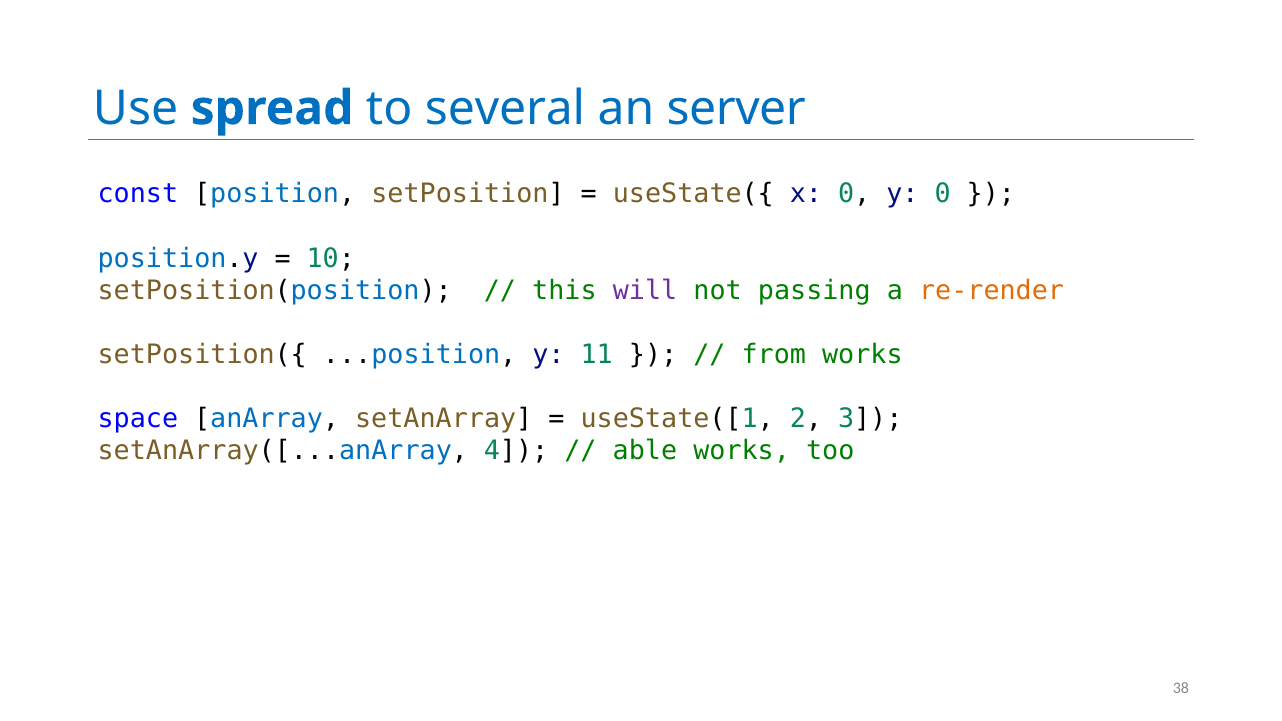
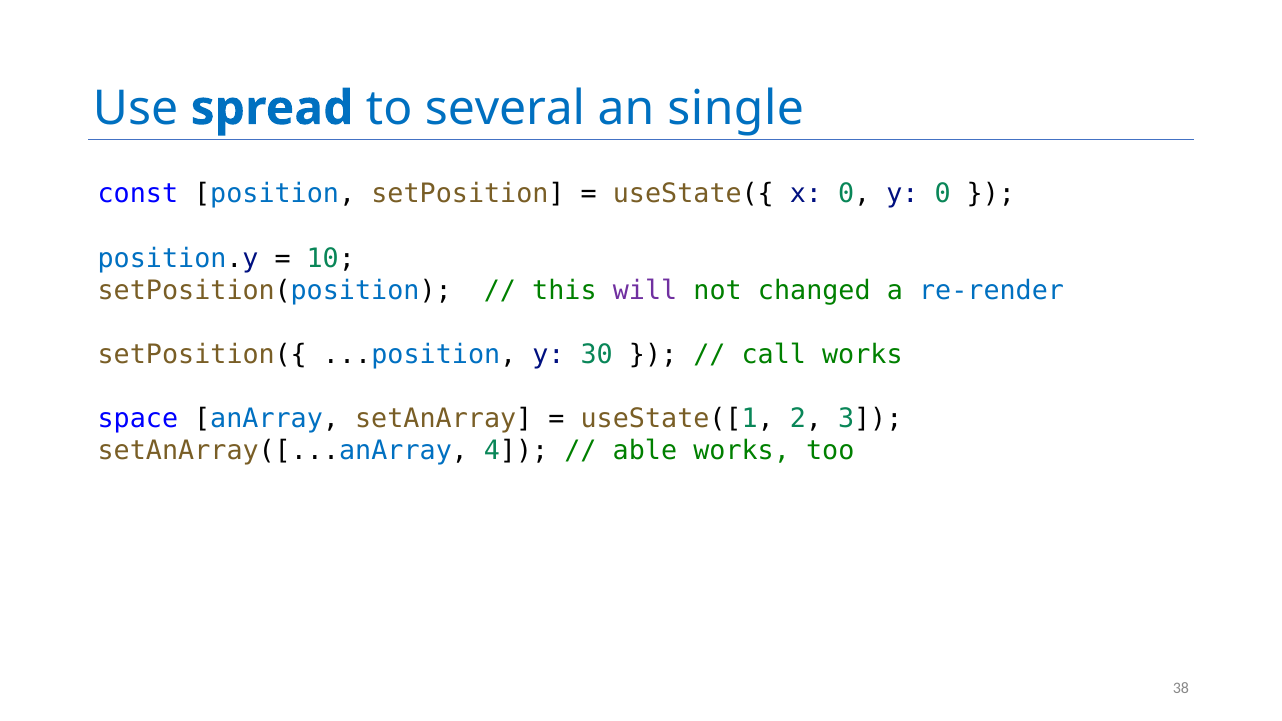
server: server -> single (736, 108)
passing: passing -> changed (814, 290)
re-render colour: orange -> blue (992, 290)
11: 11 -> 30 (597, 354)
from: from -> call (774, 354)
